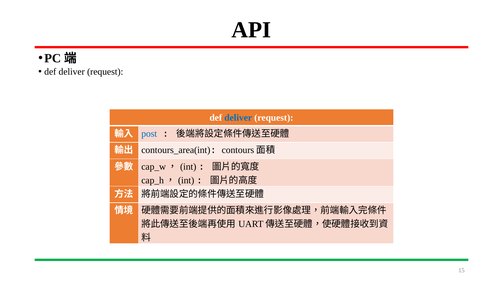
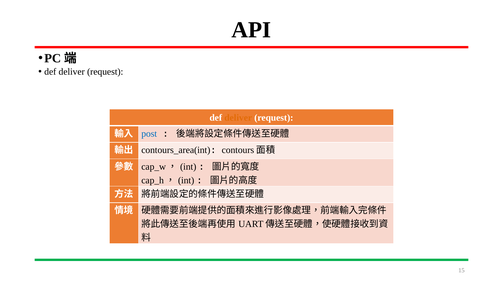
deliver colour: blue -> orange (238, 118)
